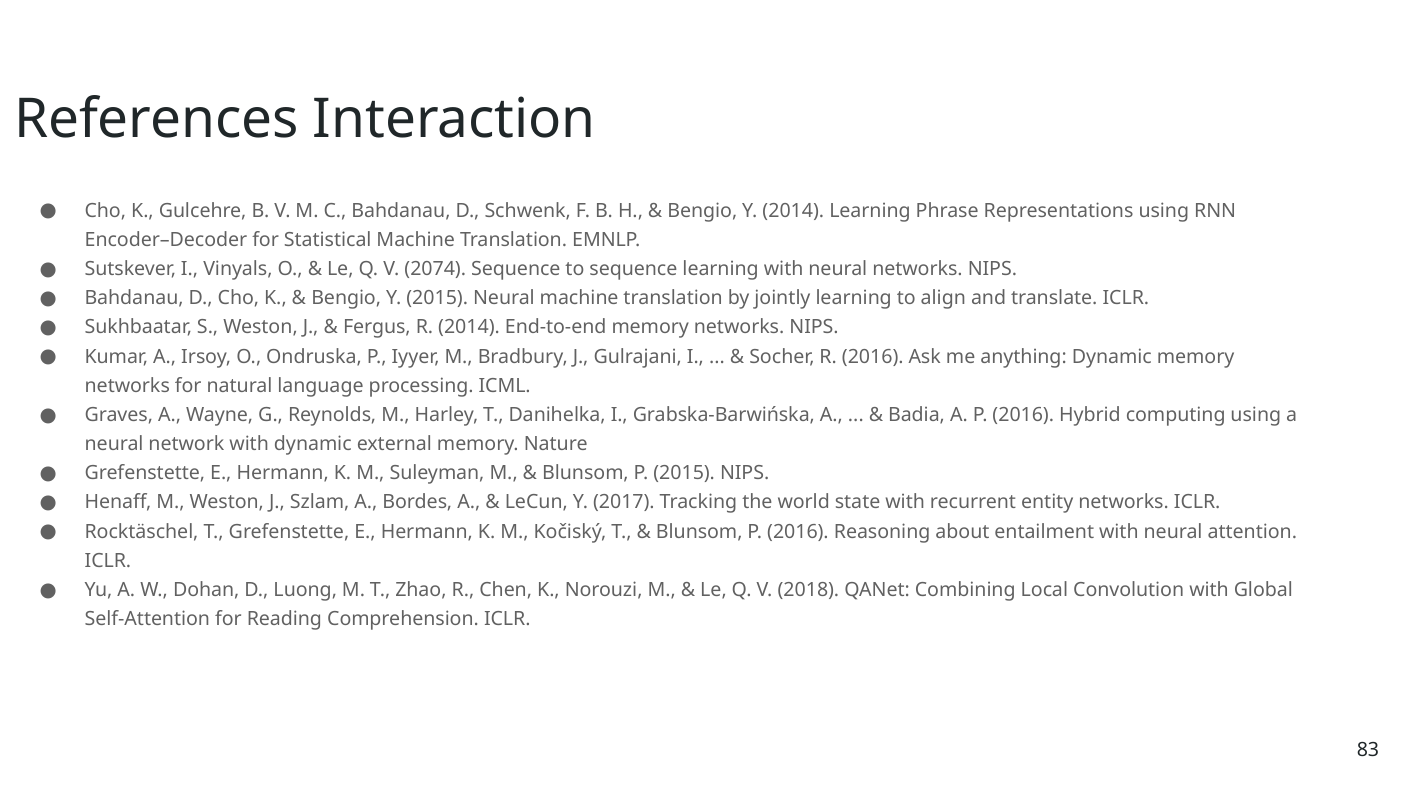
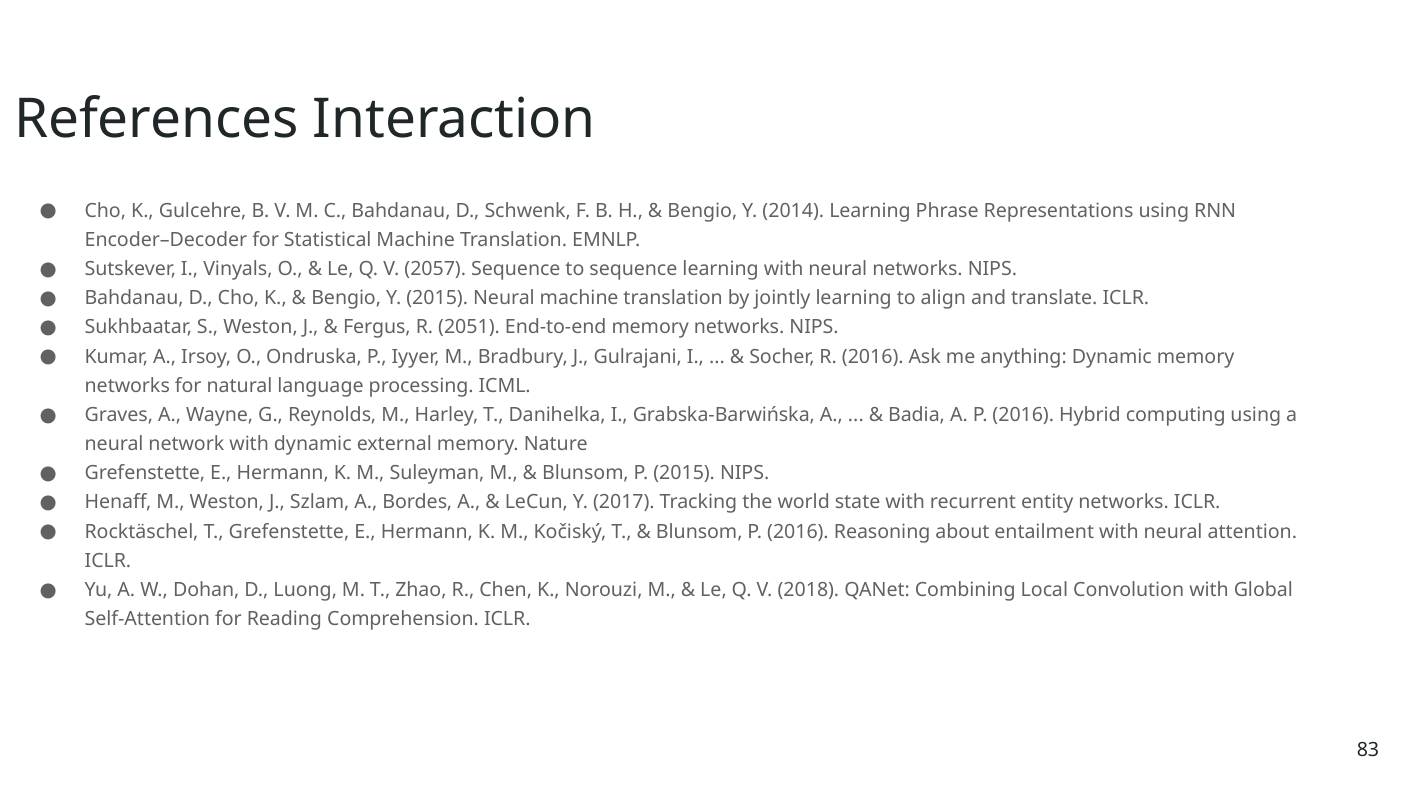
2074: 2074 -> 2057 (435, 269)
R 2014: 2014 -> 2051 (469, 328)
